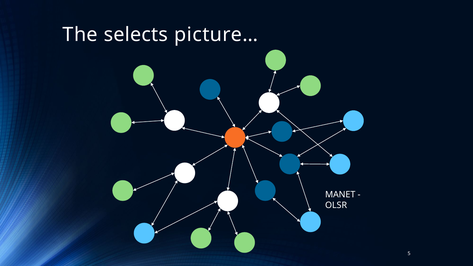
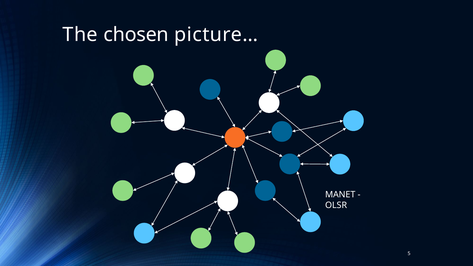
selects: selects -> chosen (136, 35)
